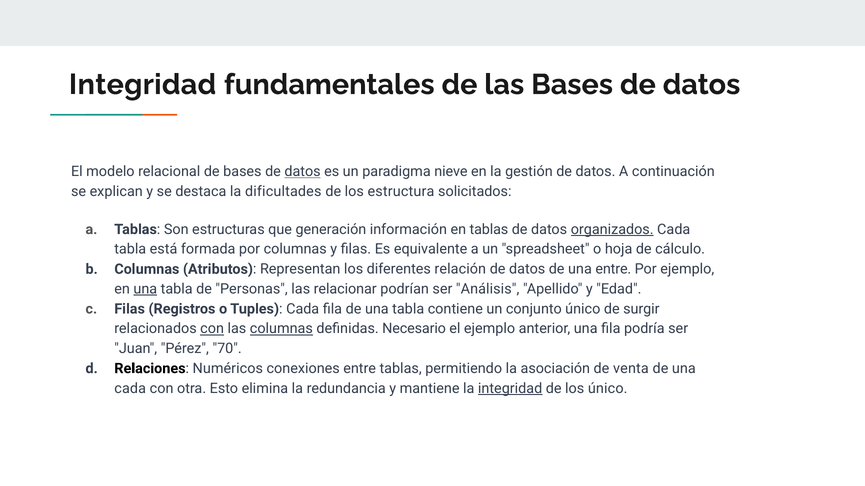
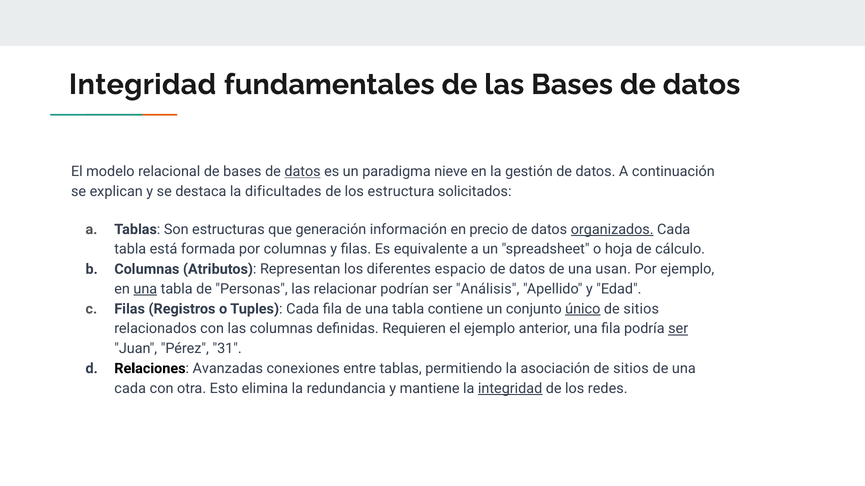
en tablas: tablas -> precio (489, 230)
relación: relación -> espacio (460, 269)
una entre: entre -> usan (613, 269)
único underline: none -> present (583, 309)
surgir: surgir -> sitios (641, 309)
con underline: present -> none (212, 329)
columnas underline: present -> none (281, 329)
Necesario: Necesario -> Requieren (414, 329)
ser underline: none -> present (678, 329)
70: 70 -> 31 (227, 349)
Numéricos: Numéricos -> Avanzadas (228, 369)
asociación de venta: venta -> sitios (631, 369)
los único: único -> redes (608, 389)
